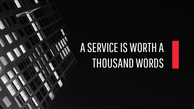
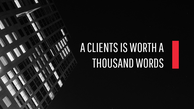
SERVICE: SERVICE -> CLIENTS (103, 48)
